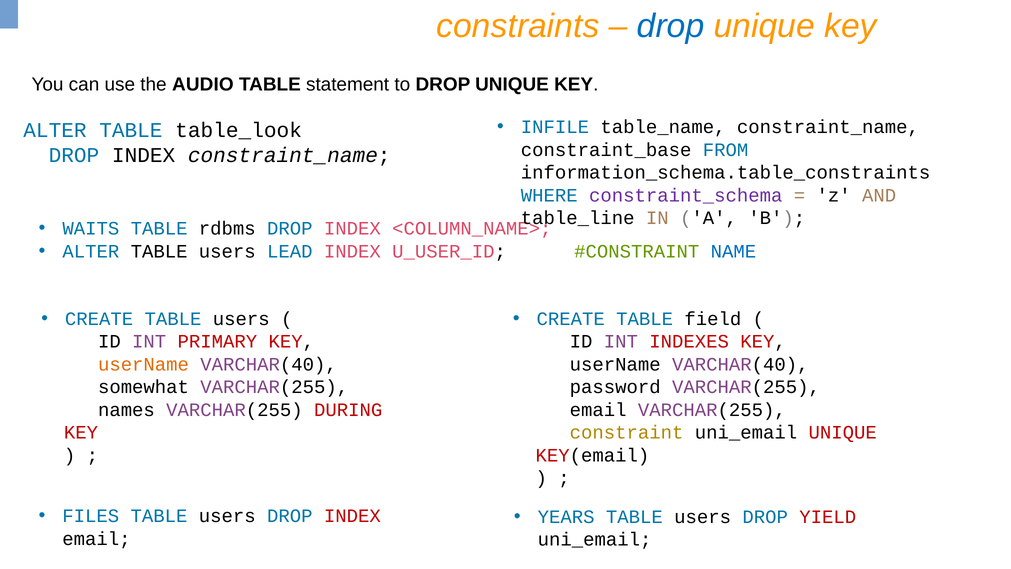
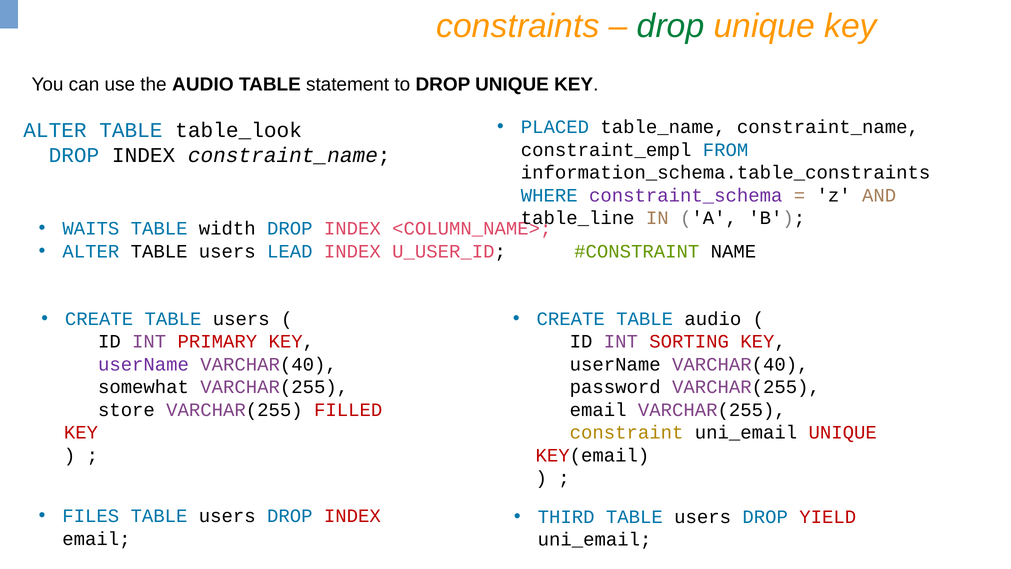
drop colour: blue -> green (671, 26)
INFILE: INFILE -> PLACED (555, 127)
constraint_base: constraint_base -> constraint_empl (606, 150)
rdbms: rdbms -> width (227, 229)
NAME colour: blue -> black (733, 251)
TABLE field: field -> audio (713, 319)
INDEXES: INDEXES -> SORTING (689, 341)
userName colour: orange -> purple (143, 364)
names: names -> store (126, 410)
DURING: DURING -> FILLED (348, 410)
YEARS: YEARS -> THIRD (566, 516)
